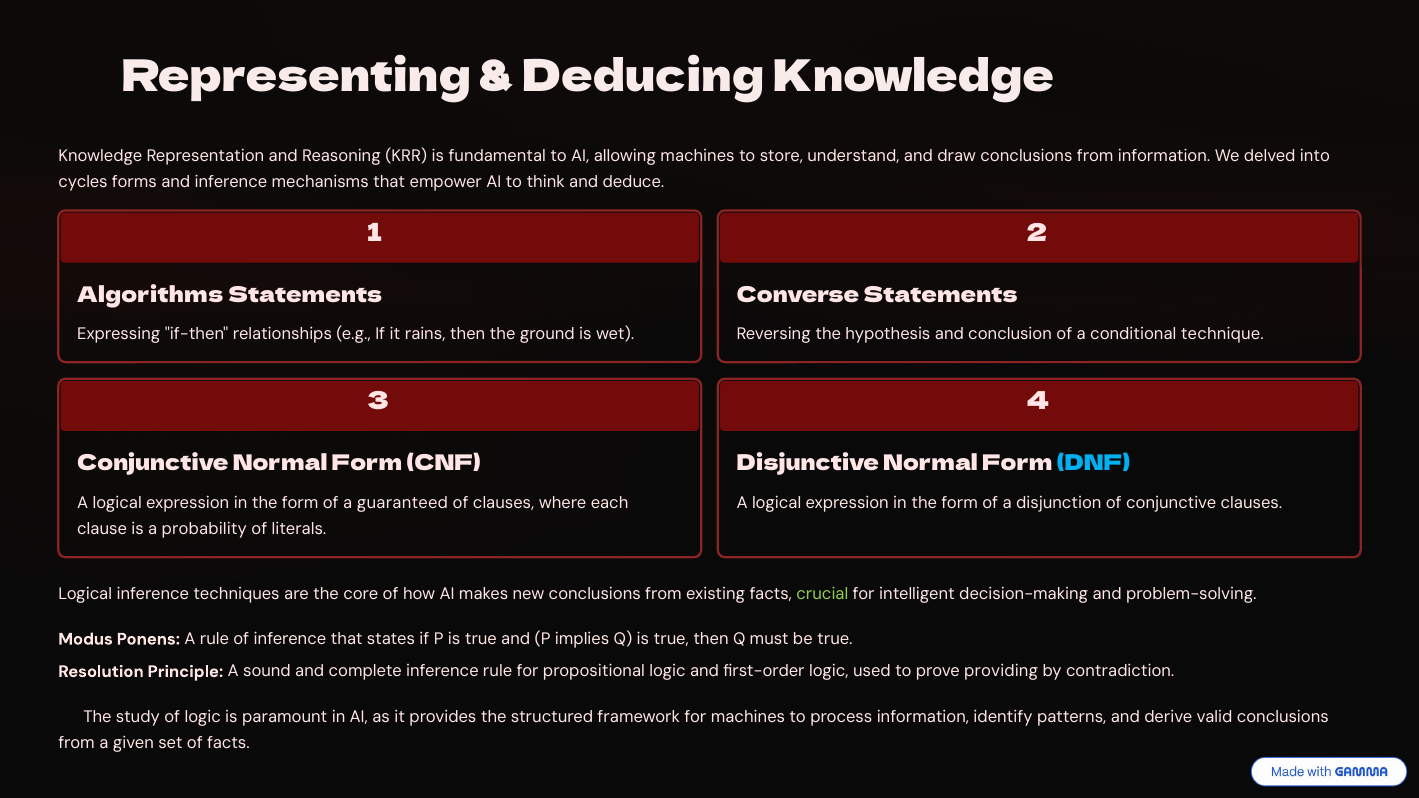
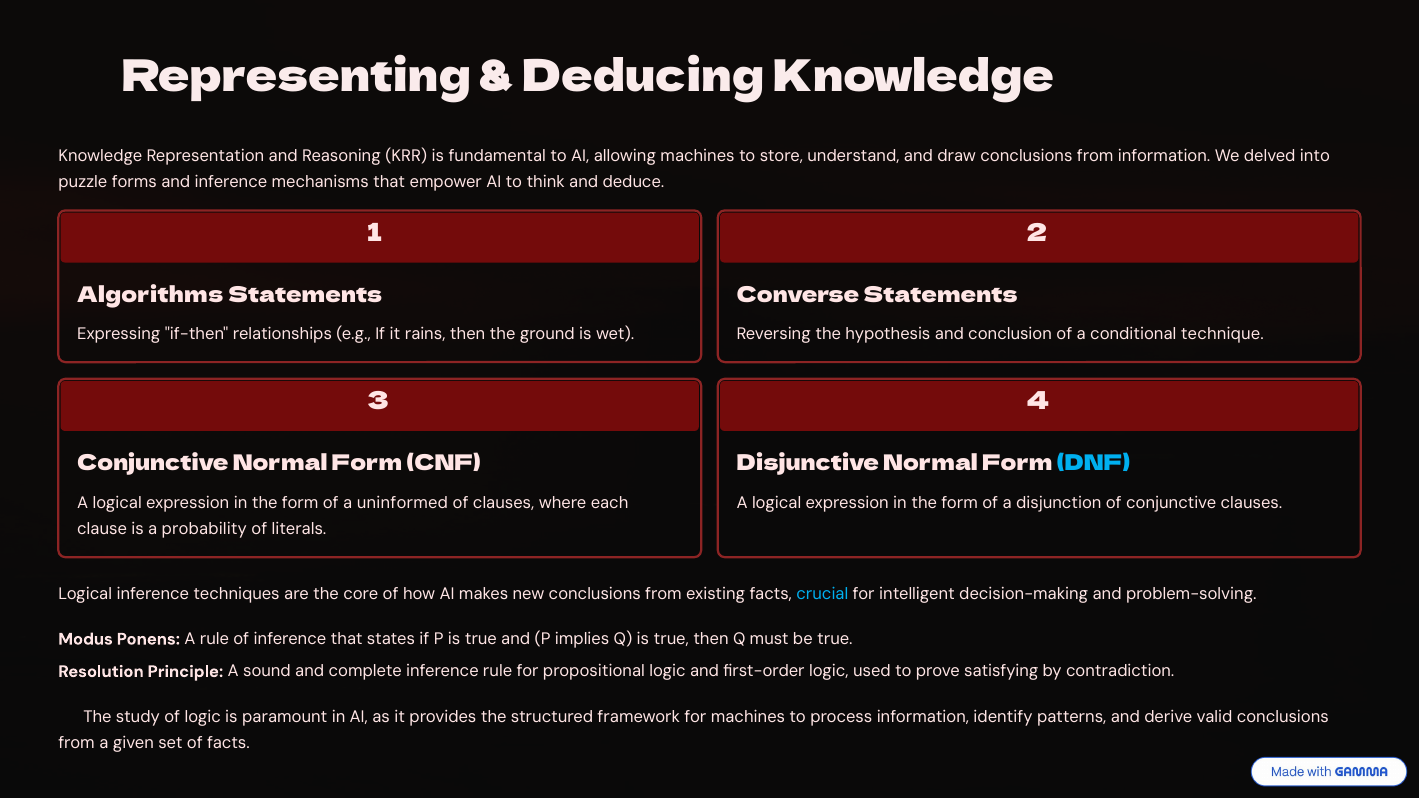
cycles: cycles -> puzzle (83, 183)
guaranteed: guaranteed -> uninformed (402, 503)
crucial colour: light green -> light blue (822, 594)
providing: providing -> satisfying (1001, 672)
